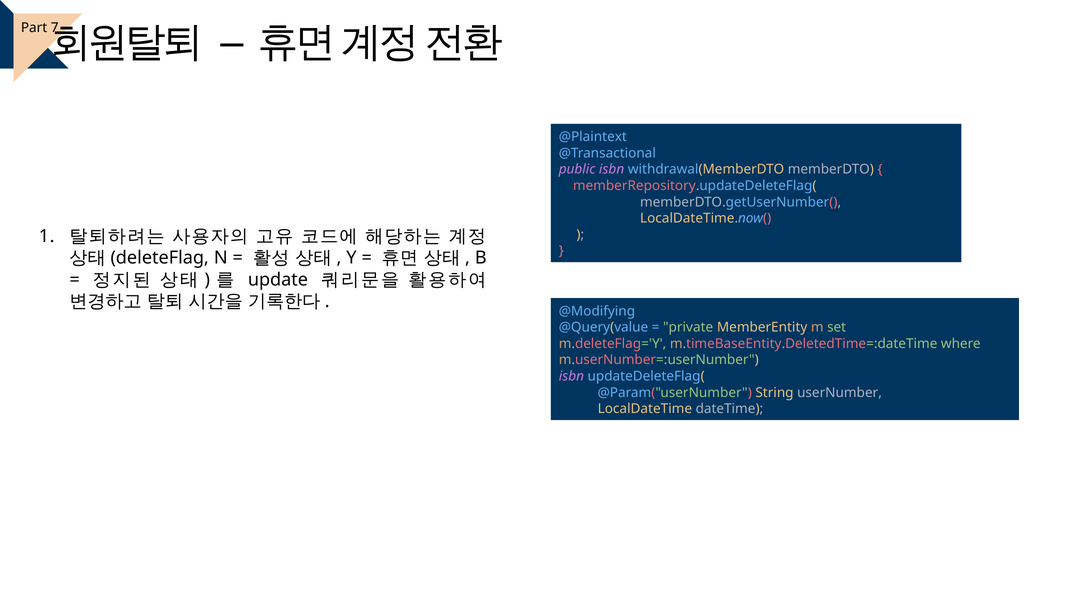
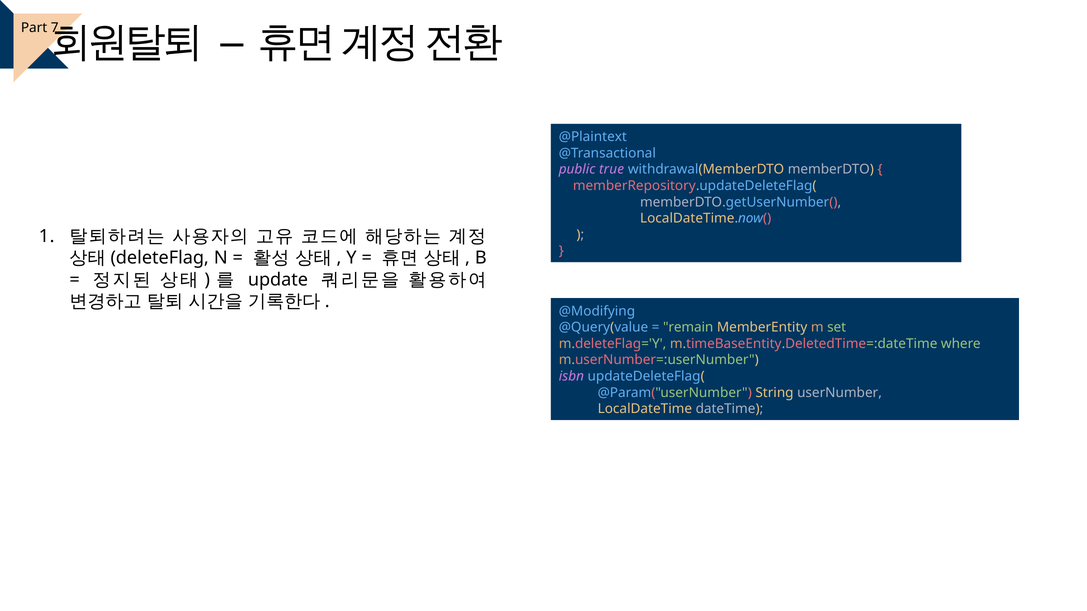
public isbn: isbn -> true (612, 170)
private: private -> remain (688, 328)
